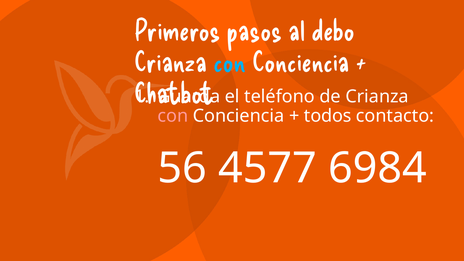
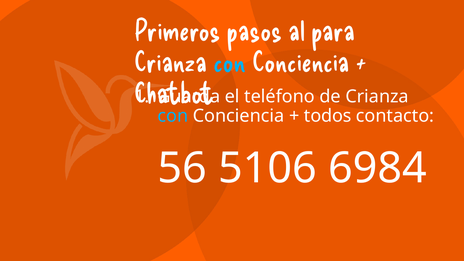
debo: debo -> para (333, 31)
con colour: pink -> light blue (173, 116)
4577: 4577 -> 5106 (268, 168)
